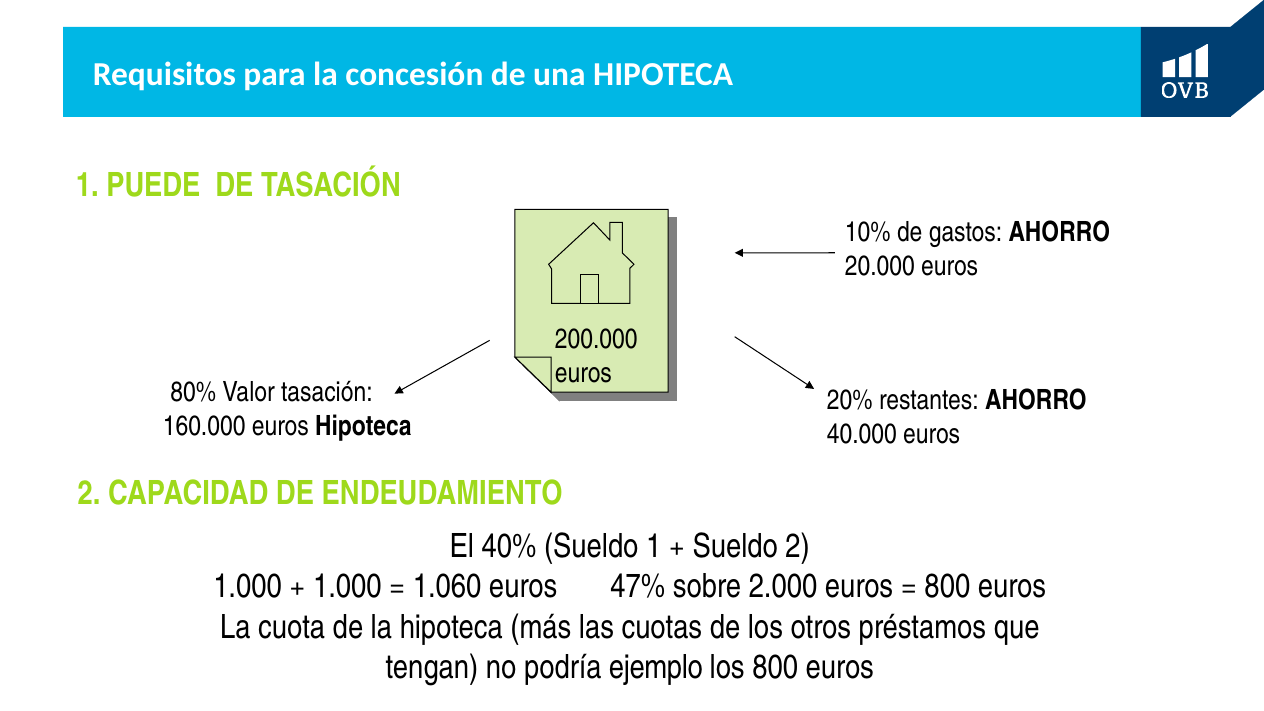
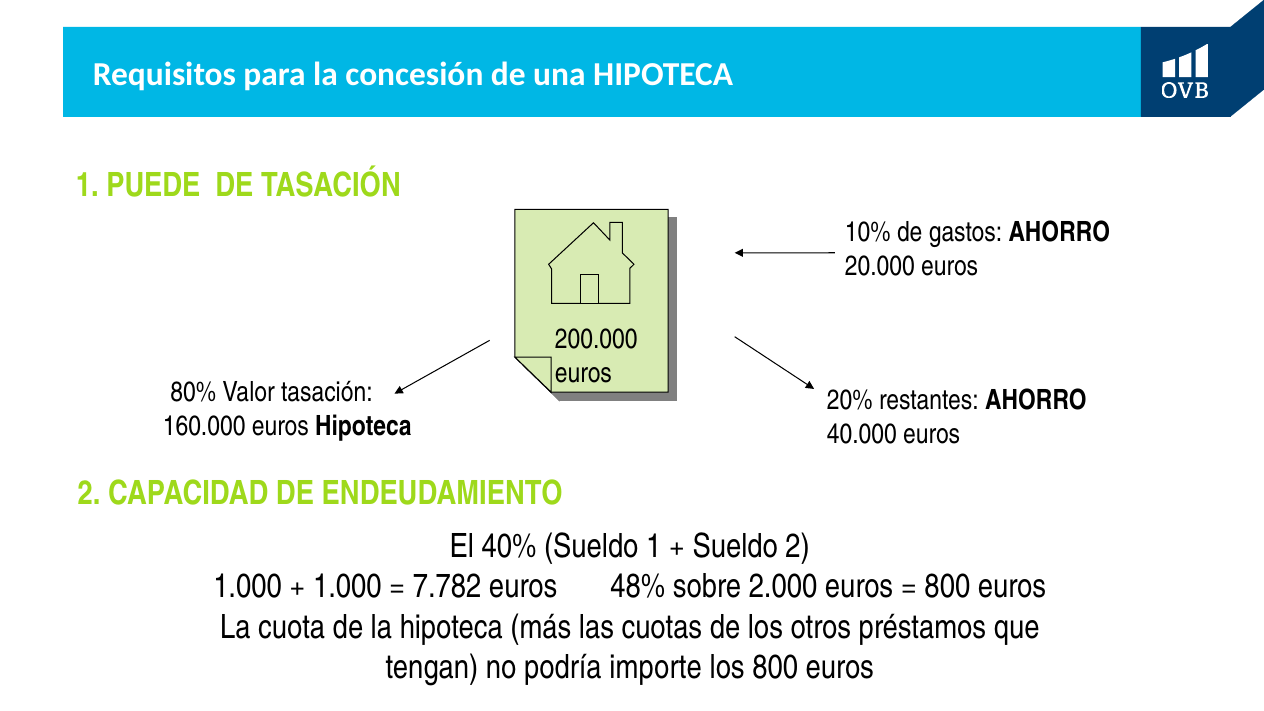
1.060: 1.060 -> 7.782 (447, 587)
47%: 47% -> 48% (638, 587)
ejemplo: ejemplo -> importe (656, 667)
